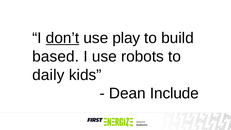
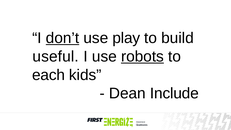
based: based -> useful (56, 56)
robots underline: none -> present (142, 56)
daily: daily -> each (48, 75)
